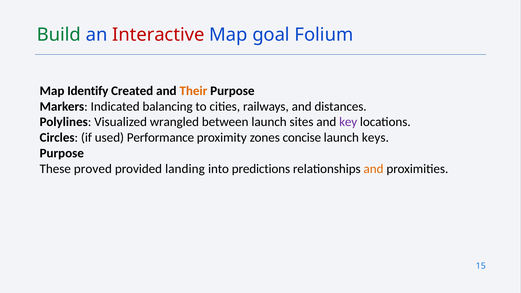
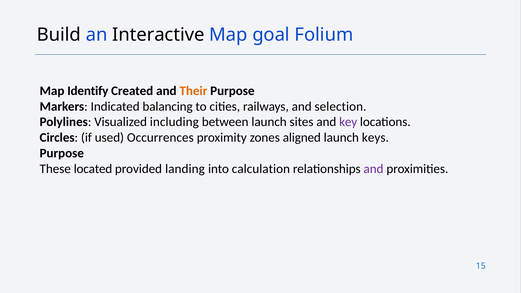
Build colour: green -> black (59, 35)
Interactive colour: red -> black (158, 35)
distances: distances -> selection (340, 106)
wrangled: wrangled -> including (174, 122)
Performance: Performance -> Occurrences (160, 138)
concise: concise -> aligned (302, 138)
proved: proved -> located (93, 169)
predictions: predictions -> calculation (261, 169)
and colour: orange -> purple (374, 169)
